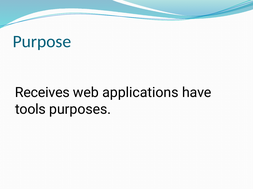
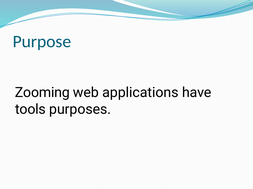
Receives: Receives -> Zooming (42, 93)
